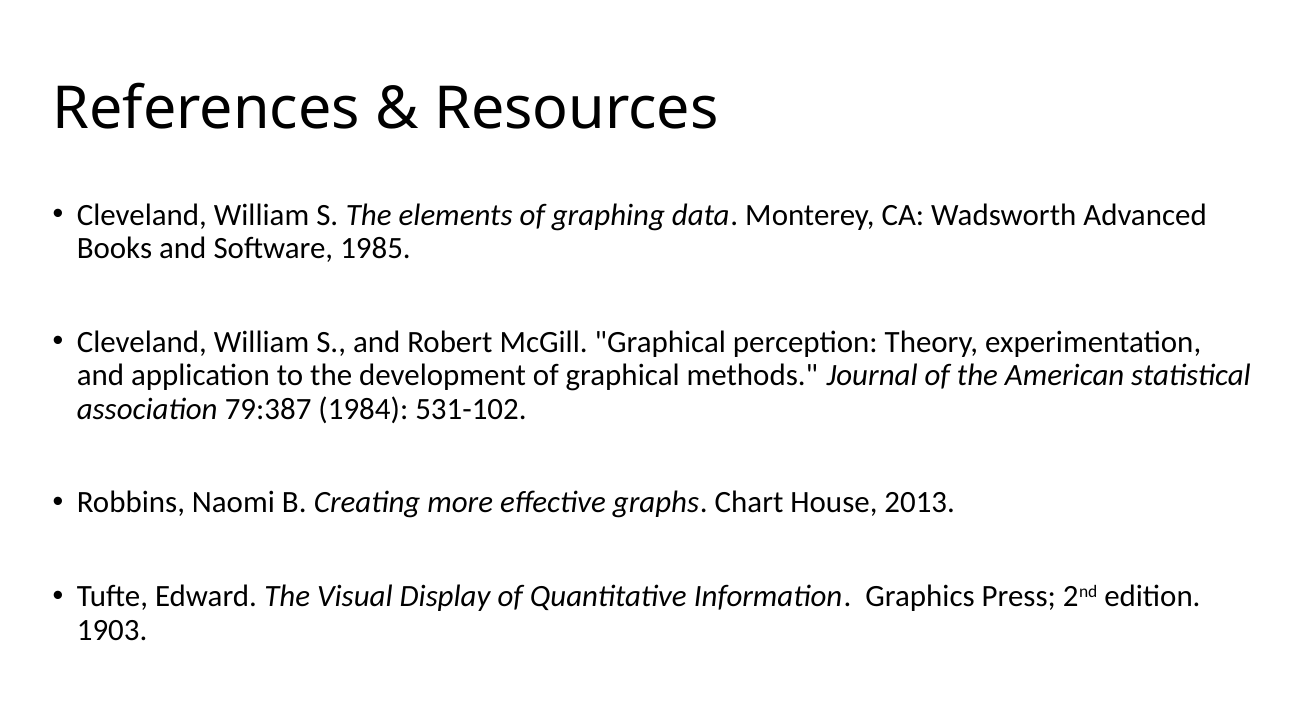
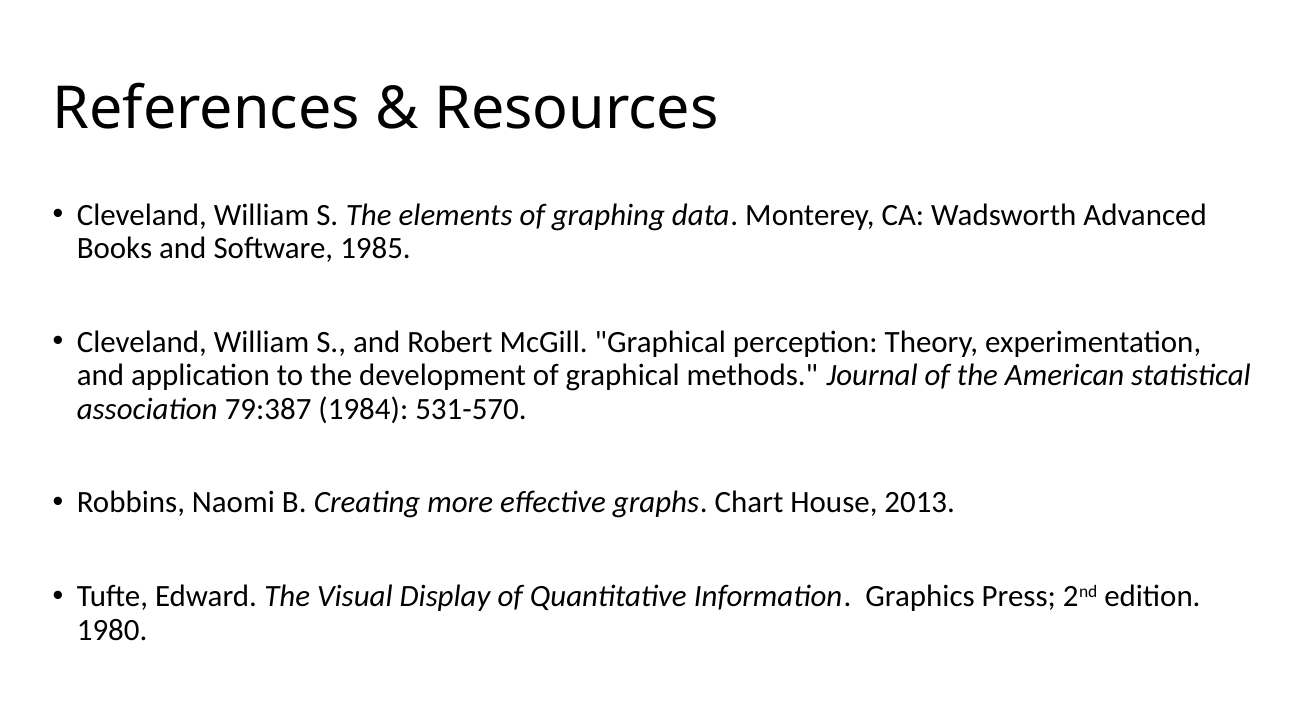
531-102: 531-102 -> 531-570 (471, 409)
1903: 1903 -> 1980 (112, 630)
